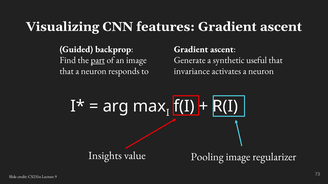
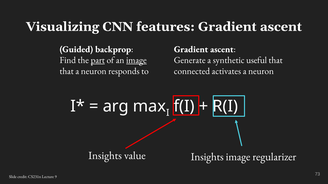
image underline: none -> present (136, 60)
invariance: invariance -> connected (192, 71)
value Pooling: Pooling -> Insights (207, 157)
